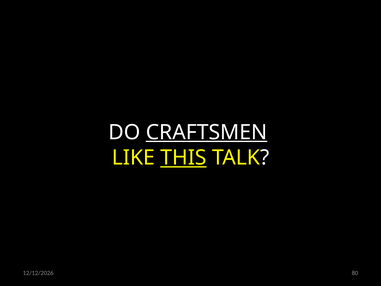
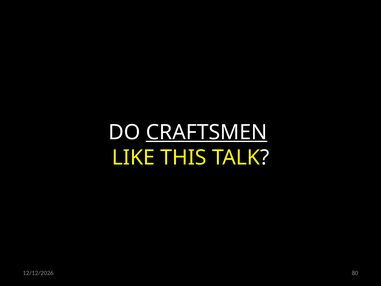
THIS underline: present -> none (183, 158)
